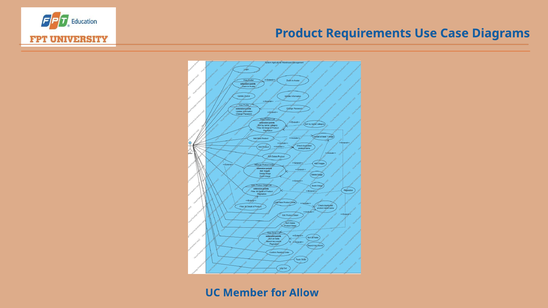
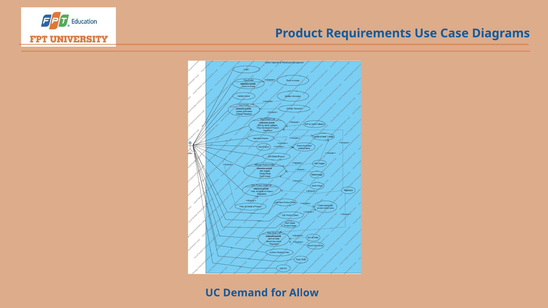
Member: Member -> Demand (245, 293)
